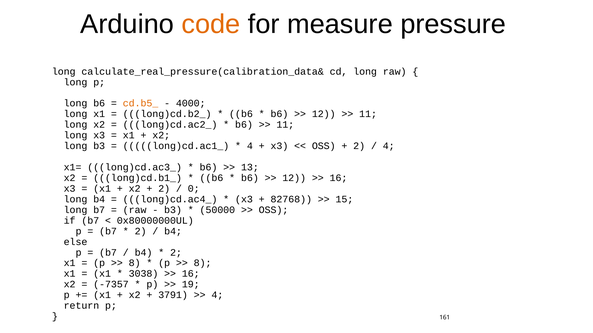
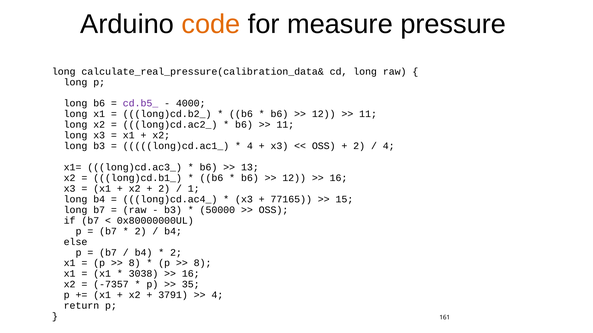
cd.b5_ colour: orange -> purple (141, 104)
0: 0 -> 1 (194, 189)
82768: 82768 -> 77165 (291, 200)
19: 19 -> 35 (191, 285)
